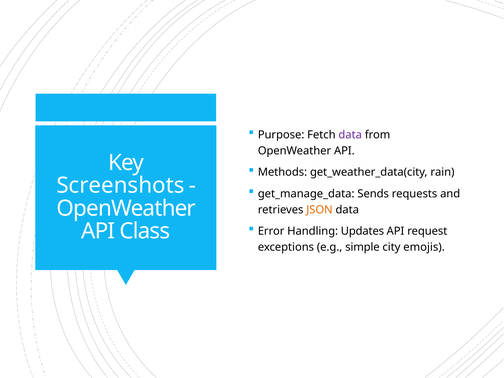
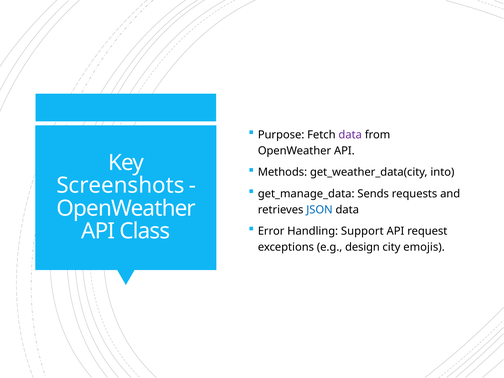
rain: rain -> into (442, 172)
JSON colour: orange -> blue (319, 210)
Updates: Updates -> Support (362, 231)
simple: simple -> design (362, 247)
